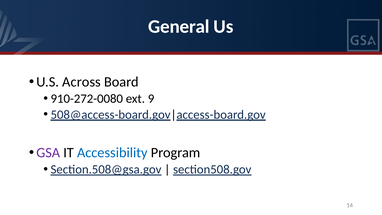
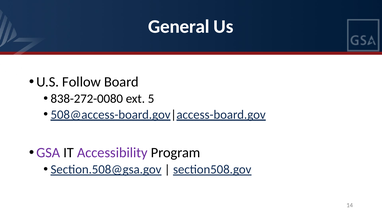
Across: Across -> Follow (82, 82)
910-272-0080: 910-272-0080 -> 838-272-0080 (87, 99)
9: 9 -> 5 (151, 99)
Accessibility colour: blue -> purple (112, 153)
